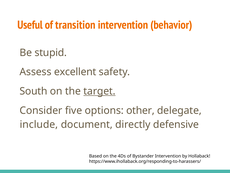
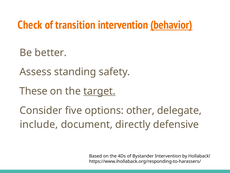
Useful: Useful -> Check (30, 25)
behavior underline: none -> present (171, 25)
stupid: stupid -> better (51, 52)
excellent: excellent -> standing (75, 72)
South: South -> These (33, 91)
